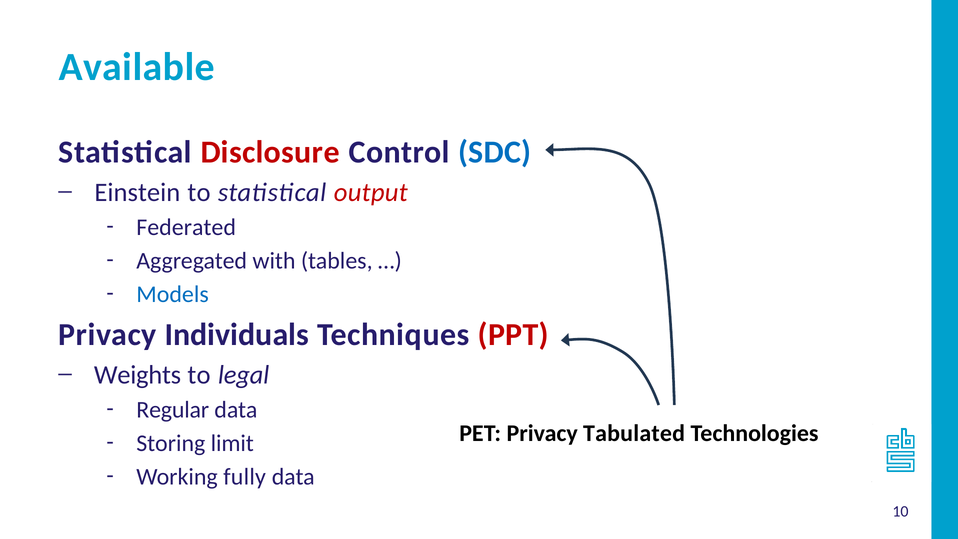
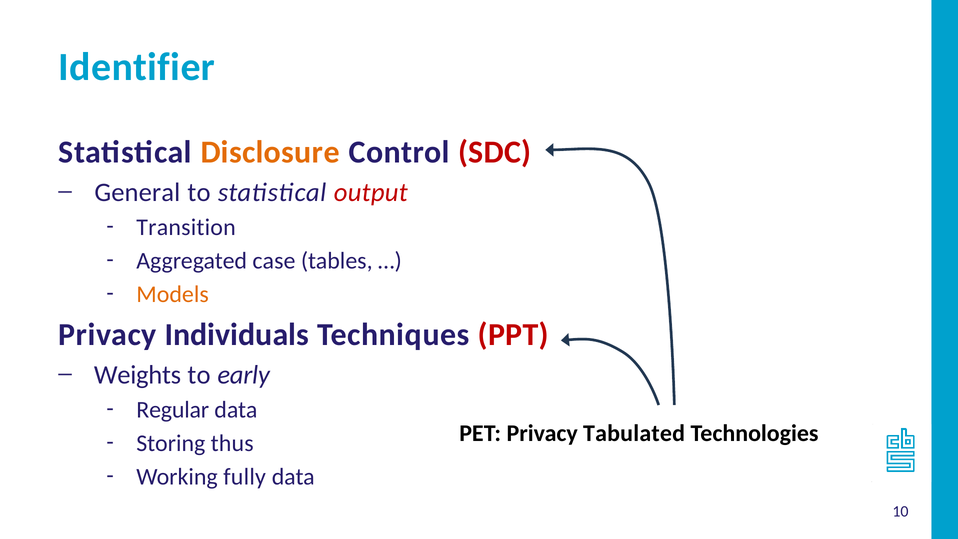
Available: Available -> Identifier (137, 67)
Disclosure colour: red -> orange (270, 152)
SDC colour: blue -> red (495, 152)
Einstein: Einstein -> General (137, 192)
Federated: Federated -> Transition (186, 227)
with: with -> case (274, 261)
Models colour: blue -> orange (173, 294)
legal: legal -> early (244, 375)
limit: limit -> thus (232, 443)
